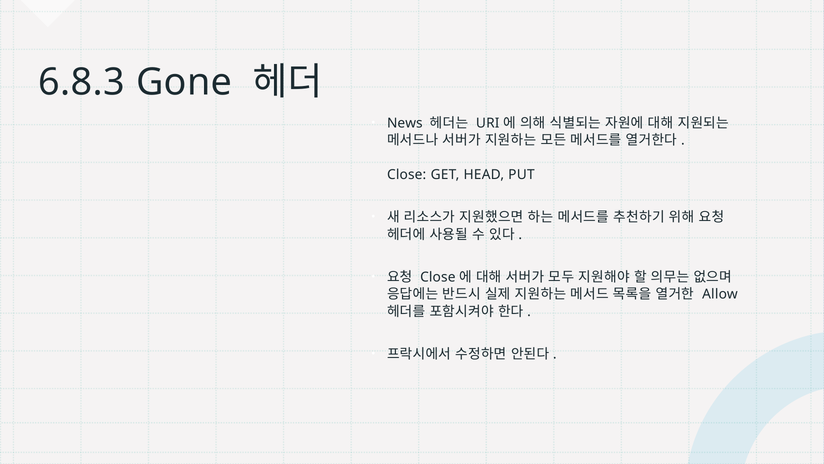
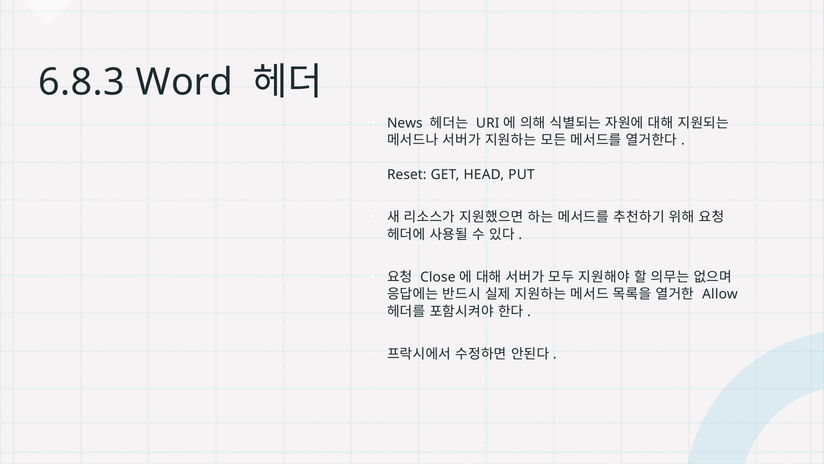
Gone: Gone -> Word (184, 82)
Close: Close -> Reset (407, 174)
